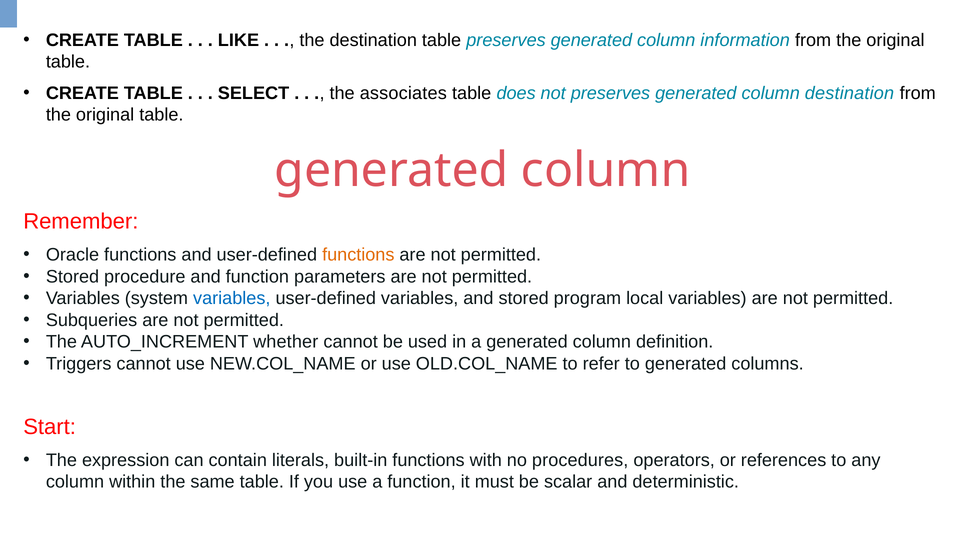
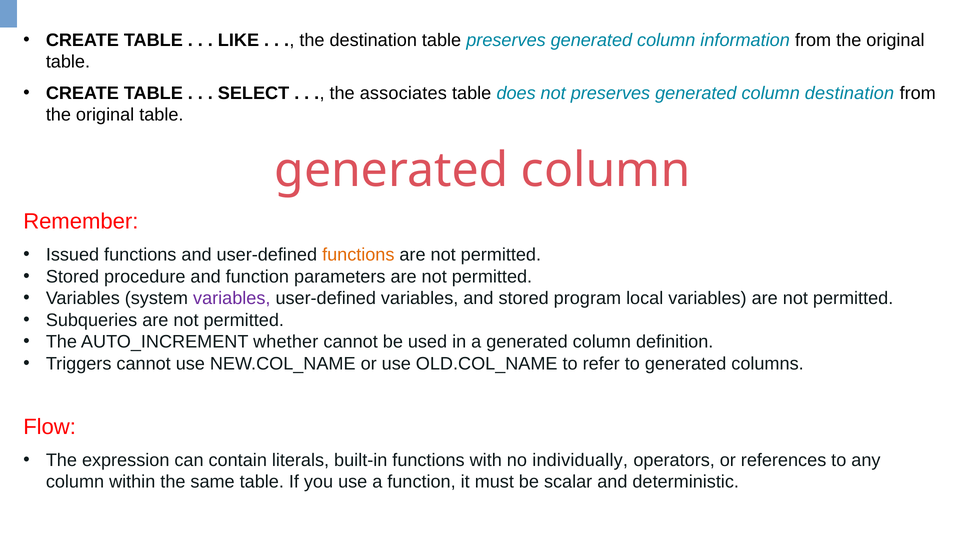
Oracle: Oracle -> Issued (72, 255)
variables colour: blue -> purple (232, 298)
Start: Start -> Flow (50, 427)
procedures: procedures -> individually (580, 460)
